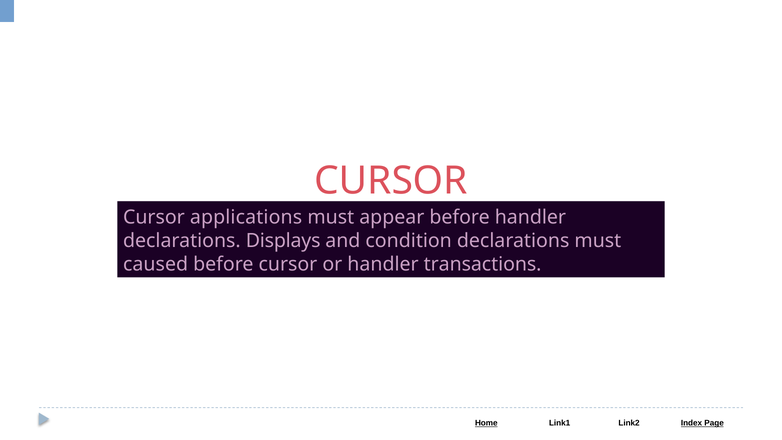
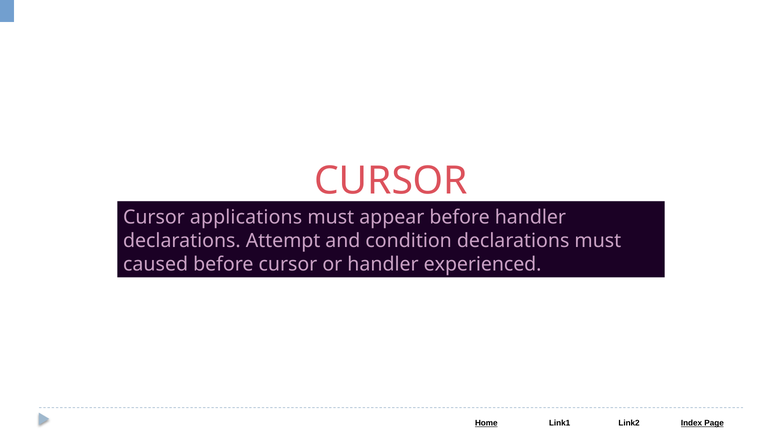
Displays: Displays -> Attempt (283, 241)
transactions: transactions -> experienced (483, 264)
